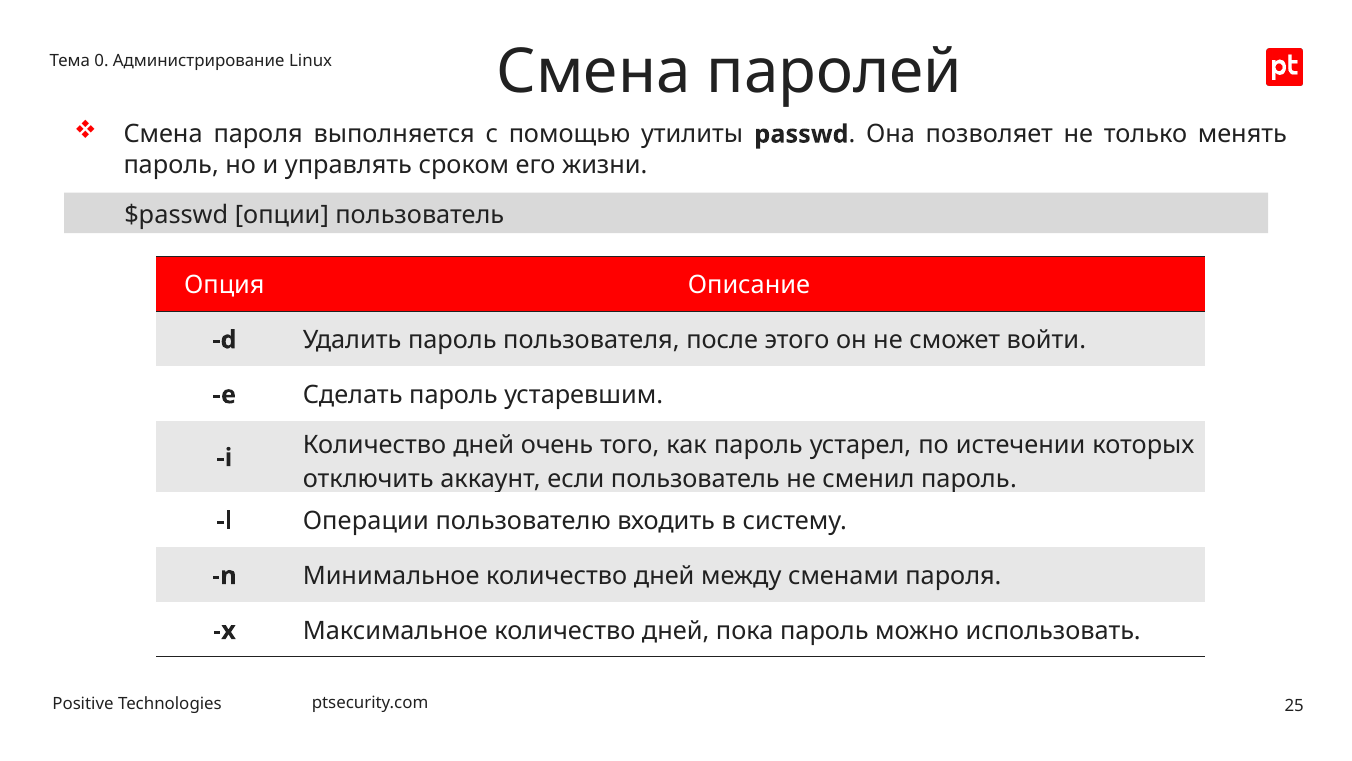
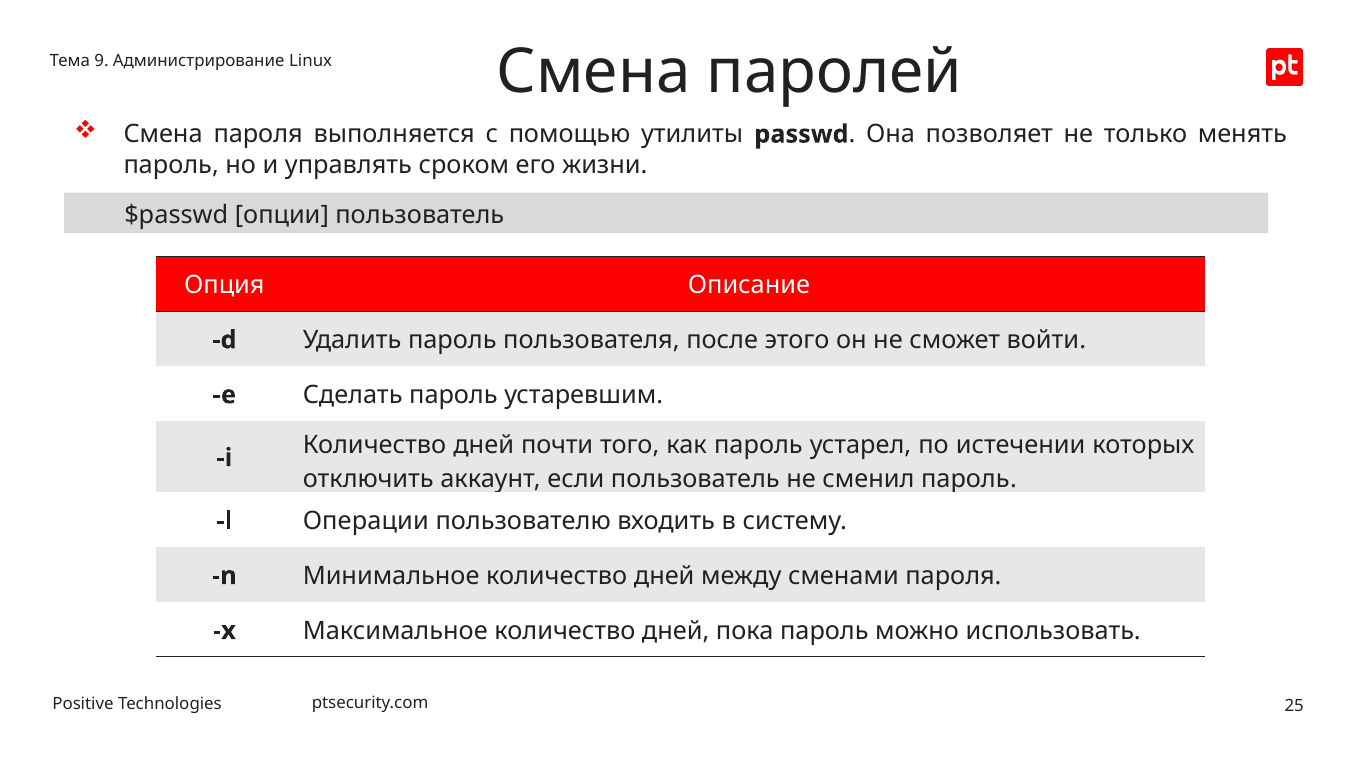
0: 0 -> 9 (101, 61)
очень: очень -> почти (557, 444)
